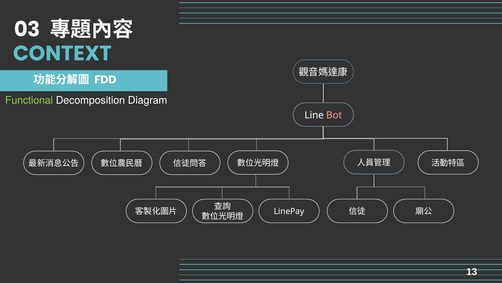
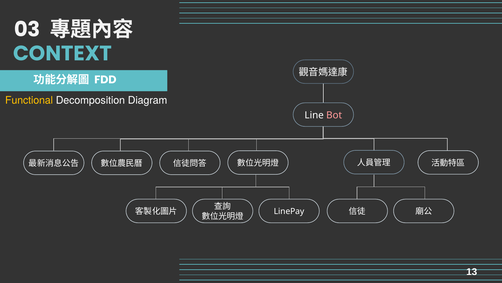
Functional colour: light green -> yellow (29, 100)
